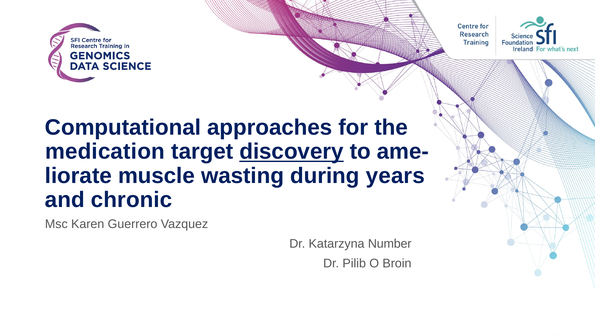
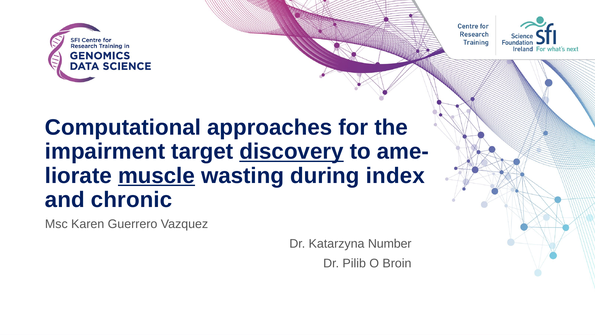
medication: medication -> impairment (105, 151)
muscle underline: none -> present (156, 176)
years: years -> index (395, 176)
